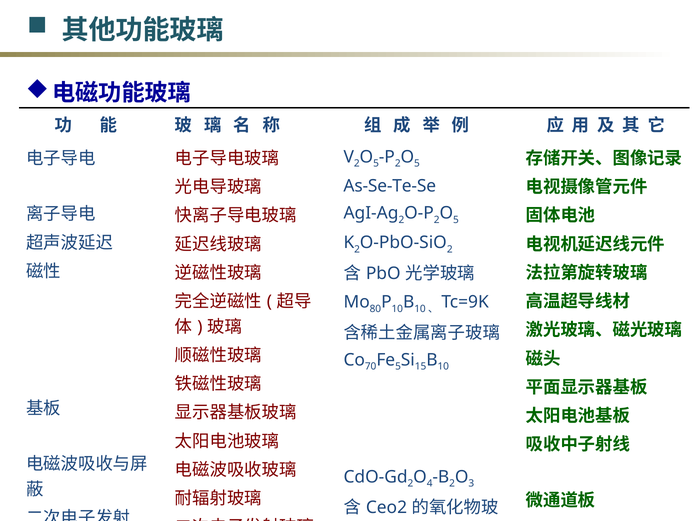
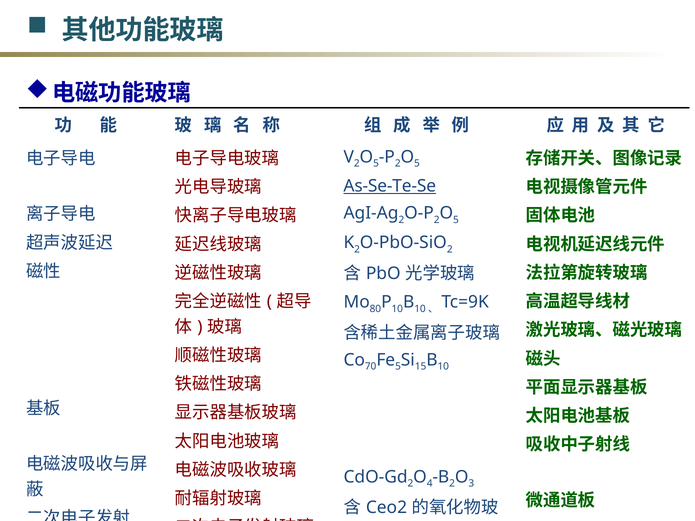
As-Se-Te-Se underline: none -> present (390, 186)
